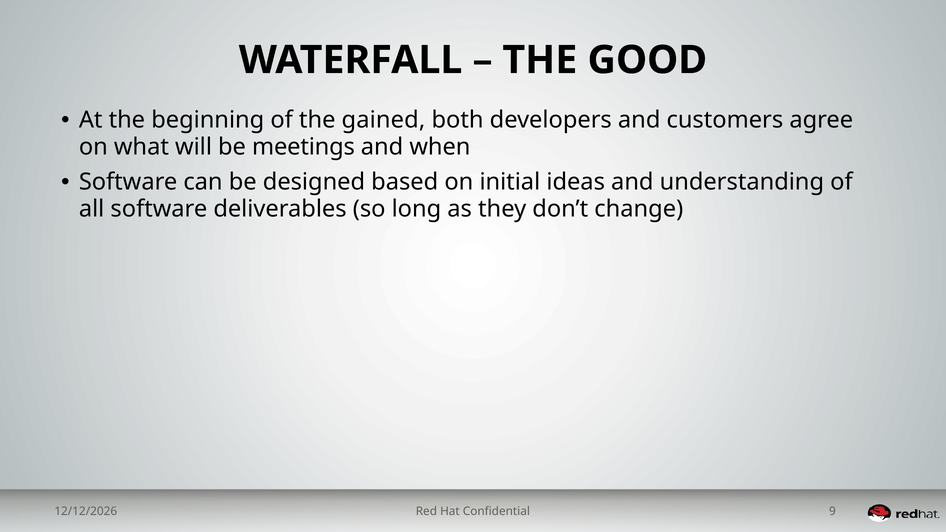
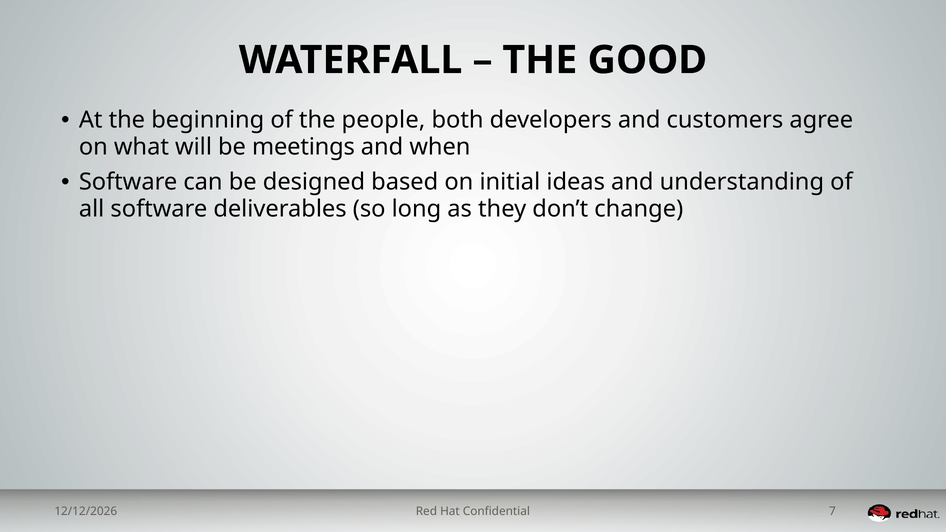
gained: gained -> people (383, 120)
9: 9 -> 7 (832, 511)
